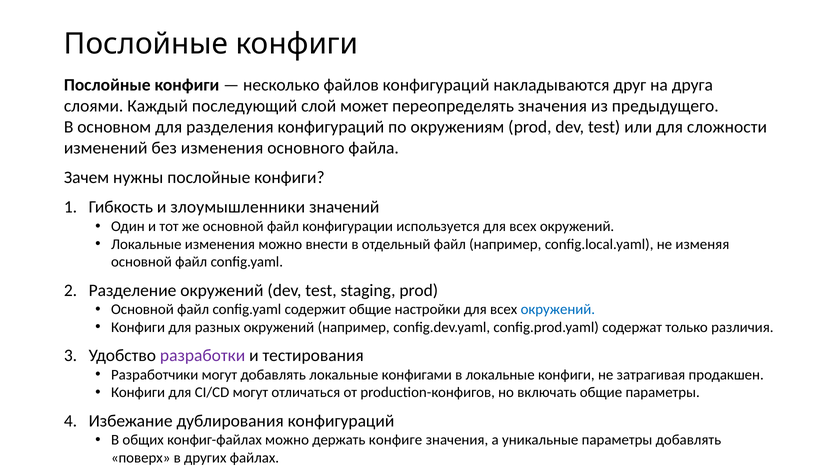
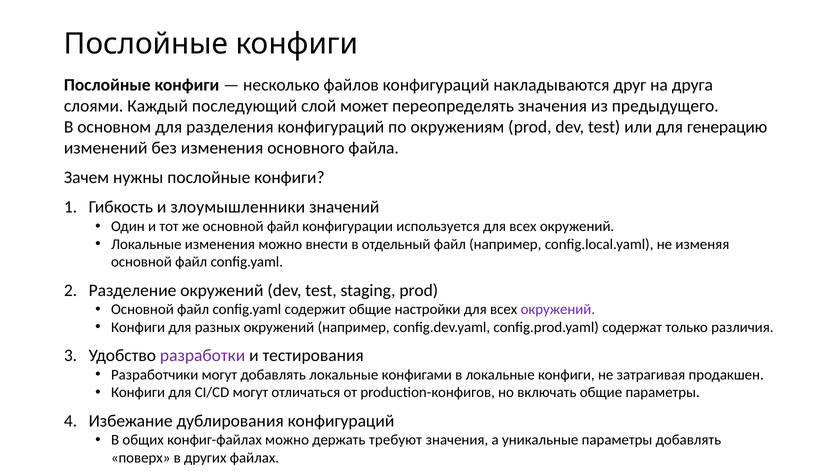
сложности: сложности -> генерацию (727, 127)
окружений colour: blue -> purple (558, 310)
конфиге: конфиге -> требуют (396, 440)
